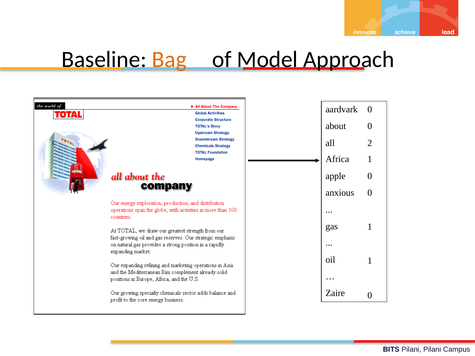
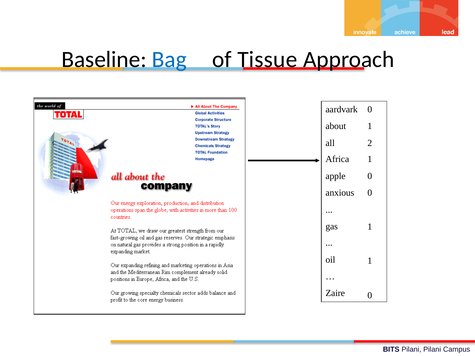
Bag colour: orange -> blue (169, 60)
Model: Model -> Tissue (267, 60)
about 0: 0 -> 1 (370, 126)
